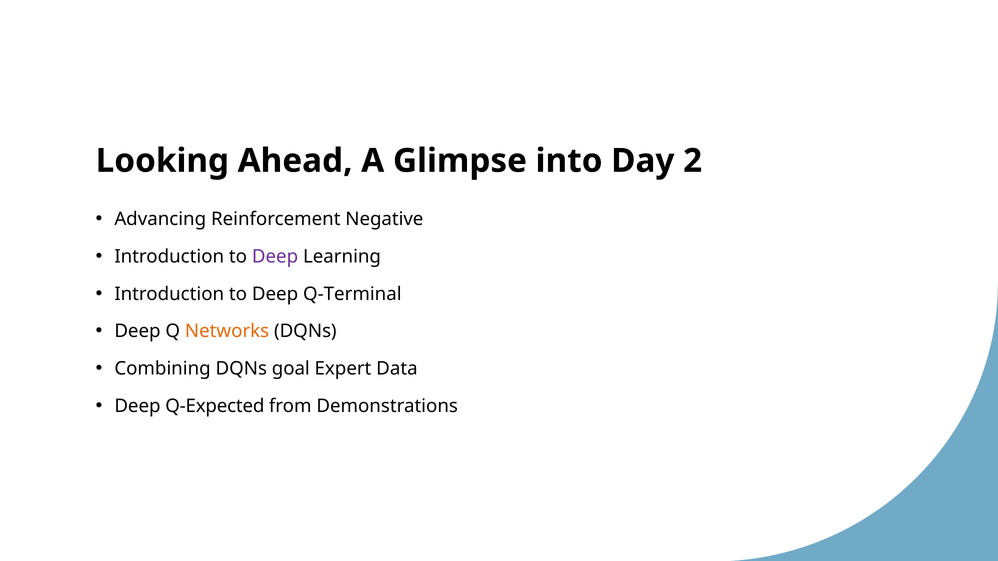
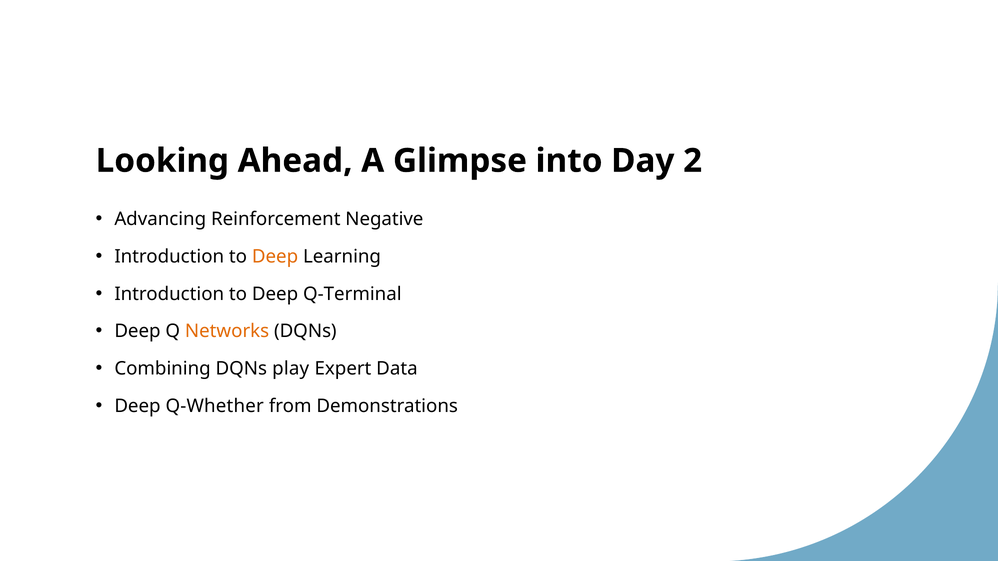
Deep colour: purple -> orange (275, 257)
goal: goal -> play (291, 369)
Q-Expected: Q-Expected -> Q-Whether (215, 406)
